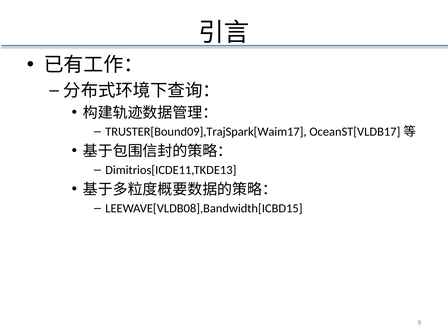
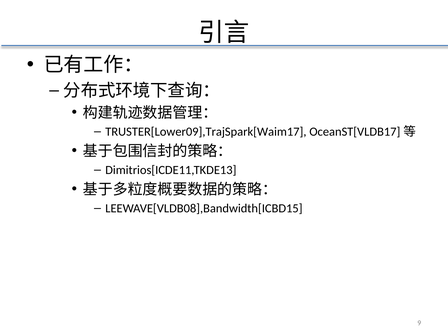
TRUSTER[Bound09],TrajSpark[Waim17: TRUSTER[Bound09],TrajSpark[Waim17 -> TRUSTER[Lower09],TrajSpark[Waim17 (206, 132)
